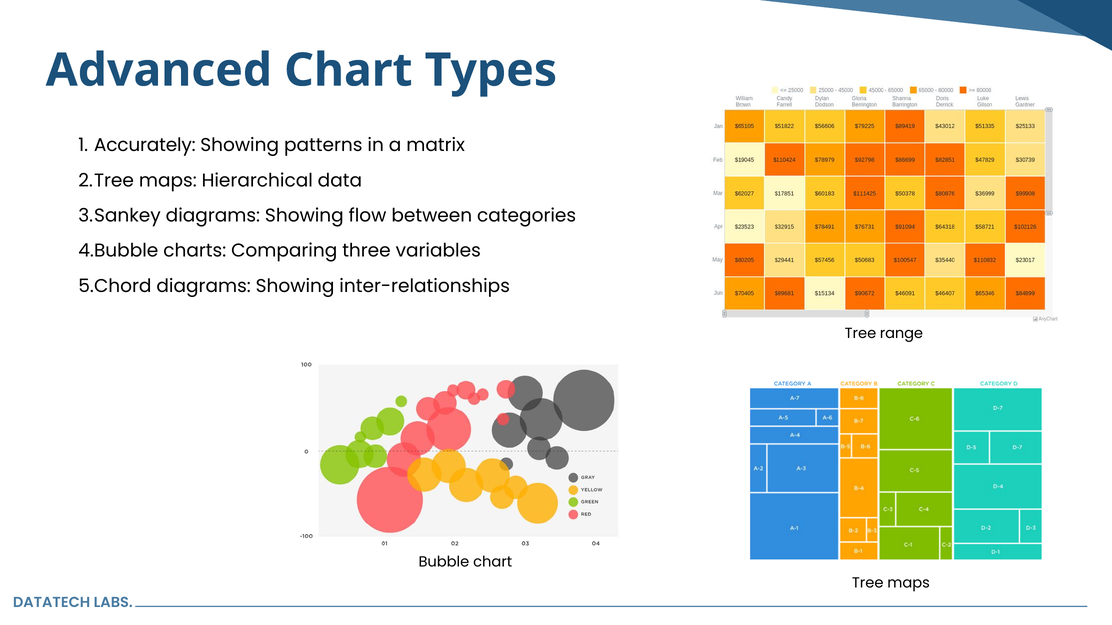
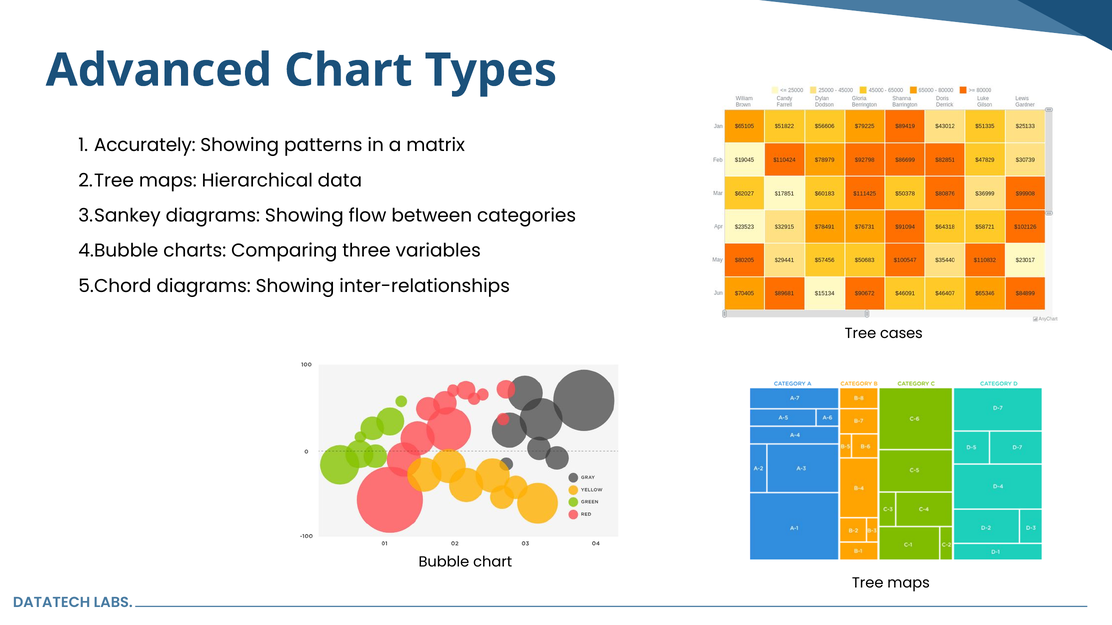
range: range -> cases (901, 334)
